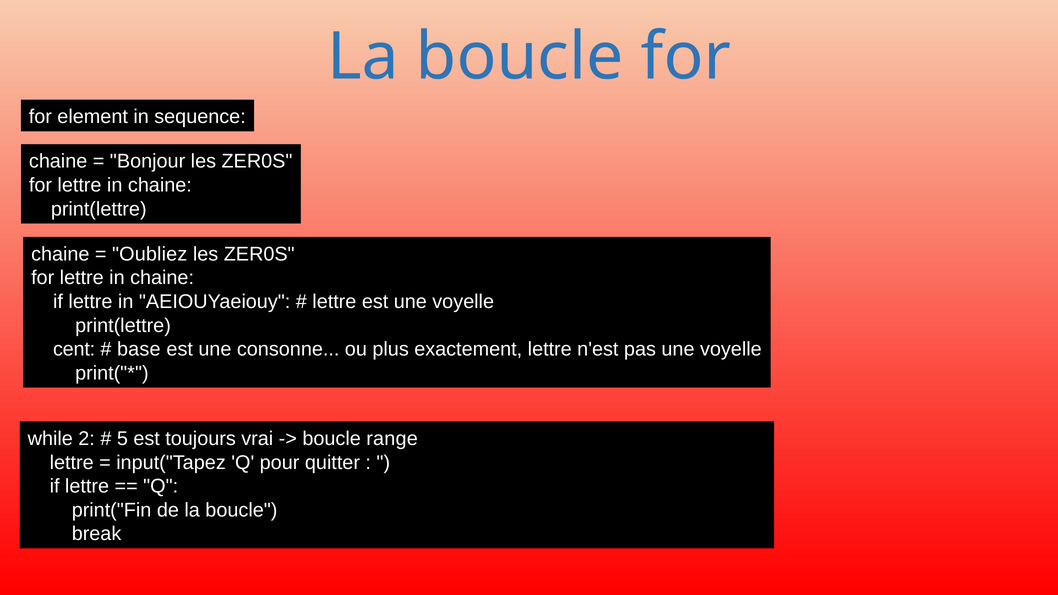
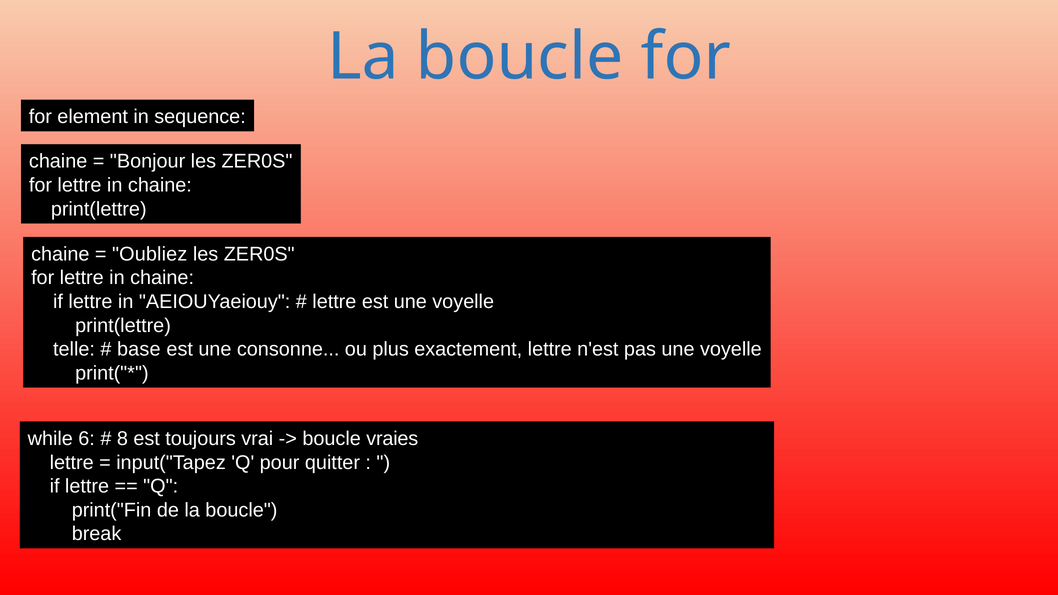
cent: cent -> telle (74, 349)
2: 2 -> 6 (87, 439)
5: 5 -> 8 (122, 439)
range: range -> vraies (392, 439)
